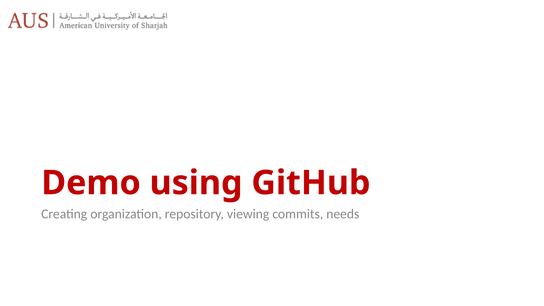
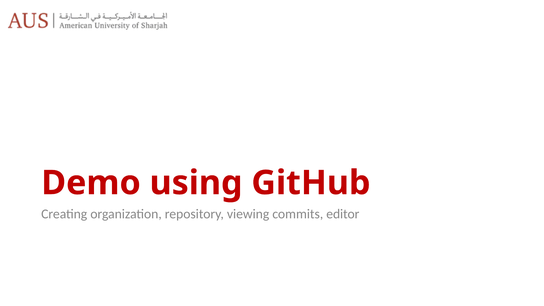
needs: needs -> editor (343, 214)
